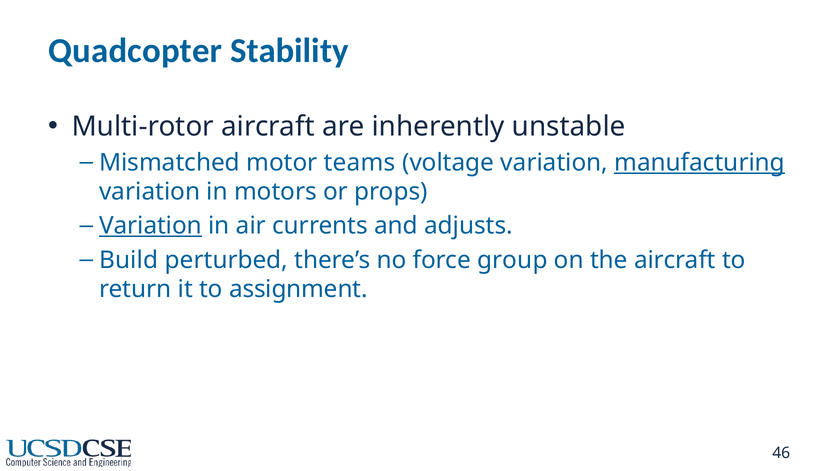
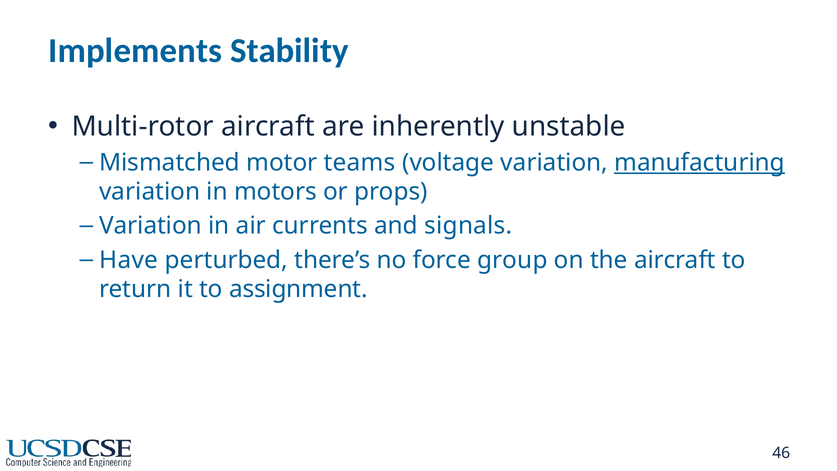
Quadcopter: Quadcopter -> Implements (135, 51)
Variation underline: present -> none (151, 226)
adjusts: adjusts -> signals (468, 226)
Build: Build -> Have (129, 260)
